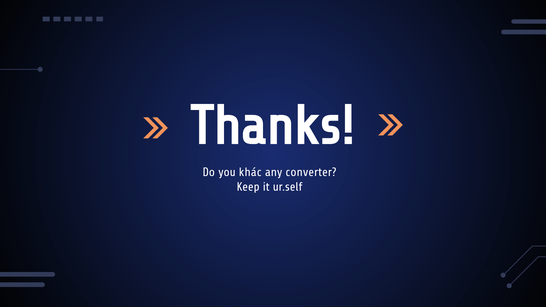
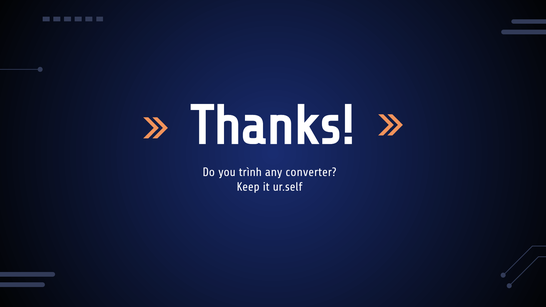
khác: khác -> trình (250, 172)
